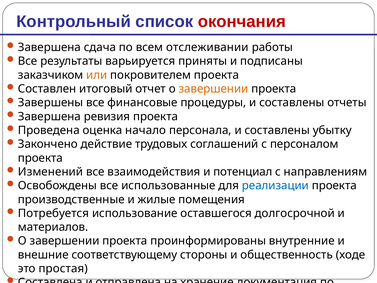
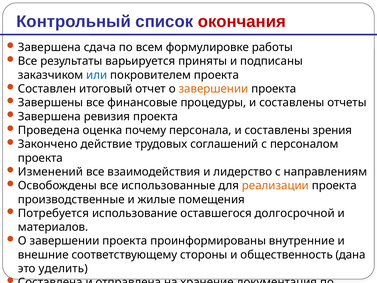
отслеживании: отслеживании -> формулировке (207, 47)
или colour: orange -> blue (97, 75)
начало: начало -> почему (146, 130)
убытку: убытку -> зрения (332, 130)
потенциал: потенциал -> лидерство (243, 172)
реализации colour: blue -> orange (275, 185)
ходе: ходе -> дана (351, 255)
простая: простая -> уделить (63, 268)
